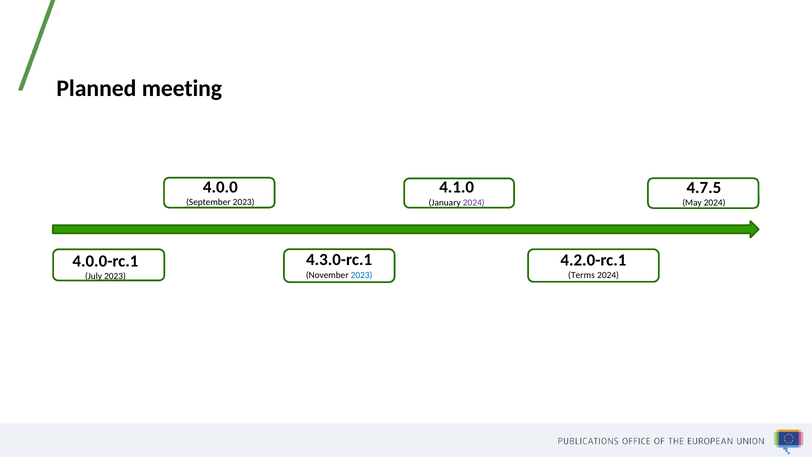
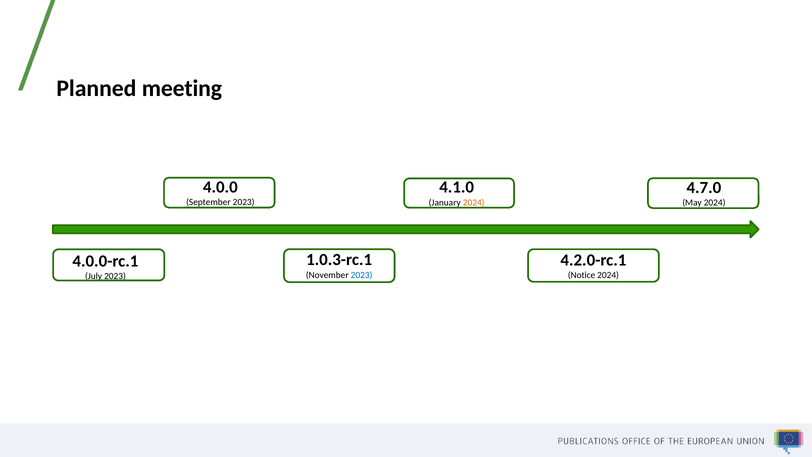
4.7.5: 4.7.5 -> 4.7.0 (704, 188)
2024 colour: purple -> orange (474, 202)
4.3.0-rc.1: 4.3.0-rc.1 -> 1.0.3-rc.1 (339, 260)
Terms: Terms -> Notice (582, 275)
